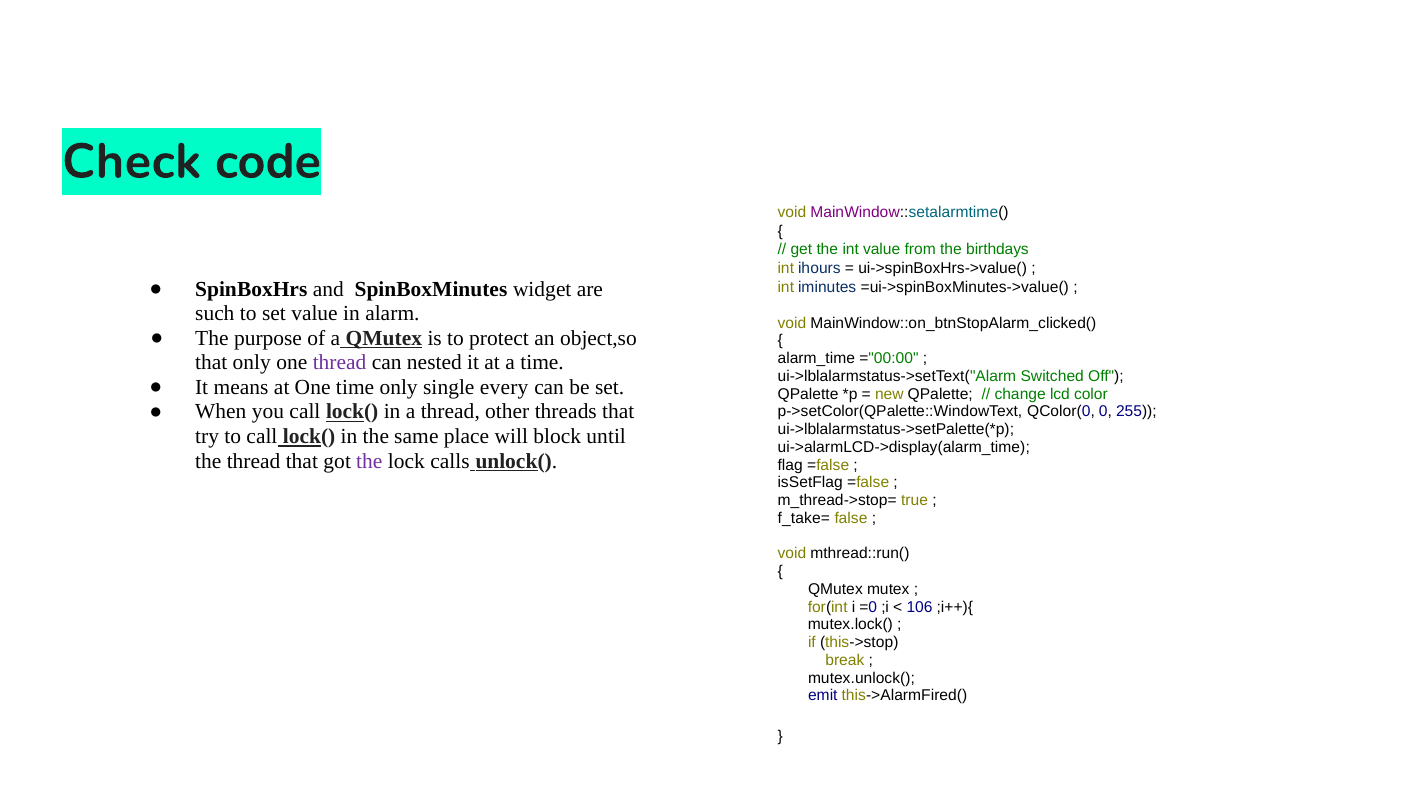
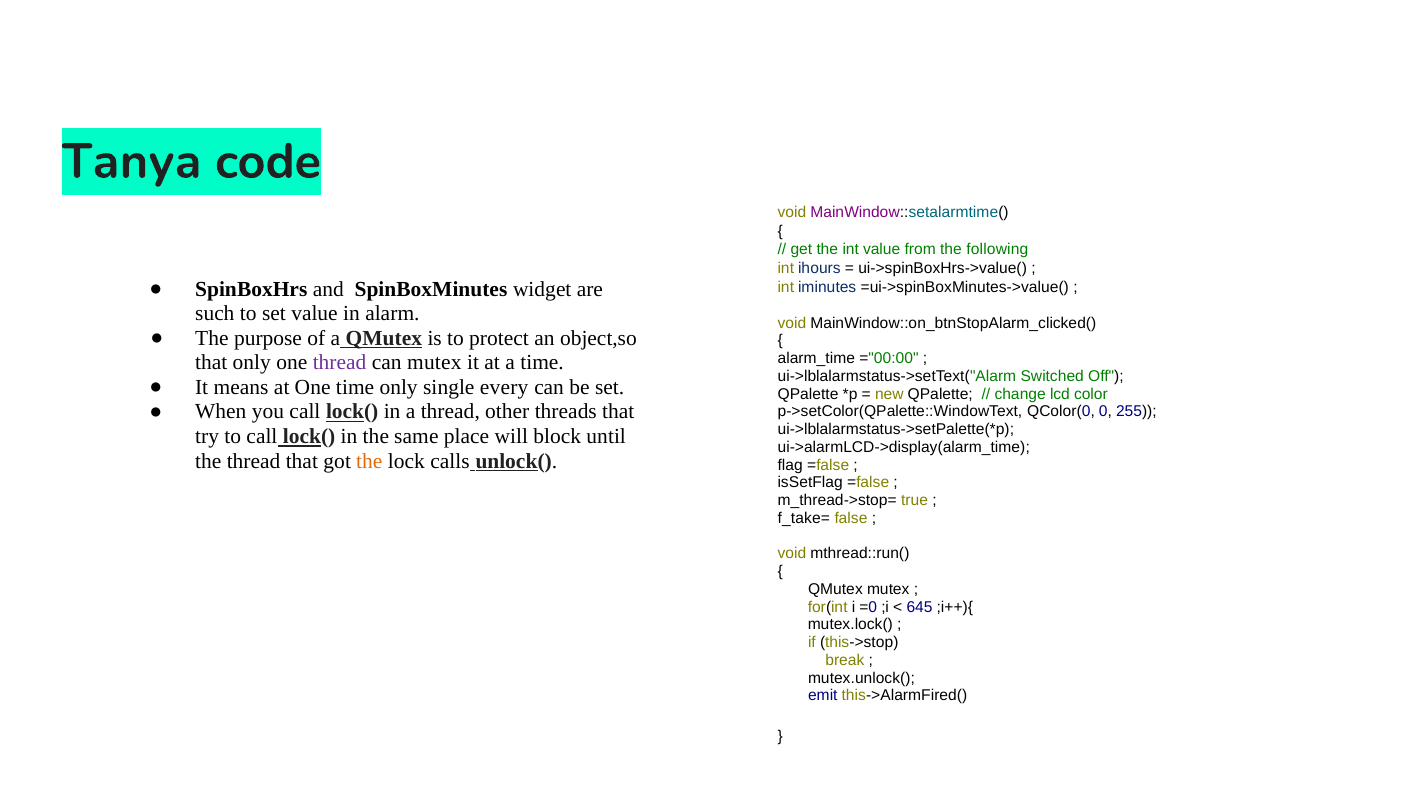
Check: Check -> Tanya (132, 161)
birthdays: birthdays -> following (997, 250)
can nested: nested -> mutex (434, 363)
the colour: purple -> orange (369, 461)
106: 106 -> 645 (920, 607)
